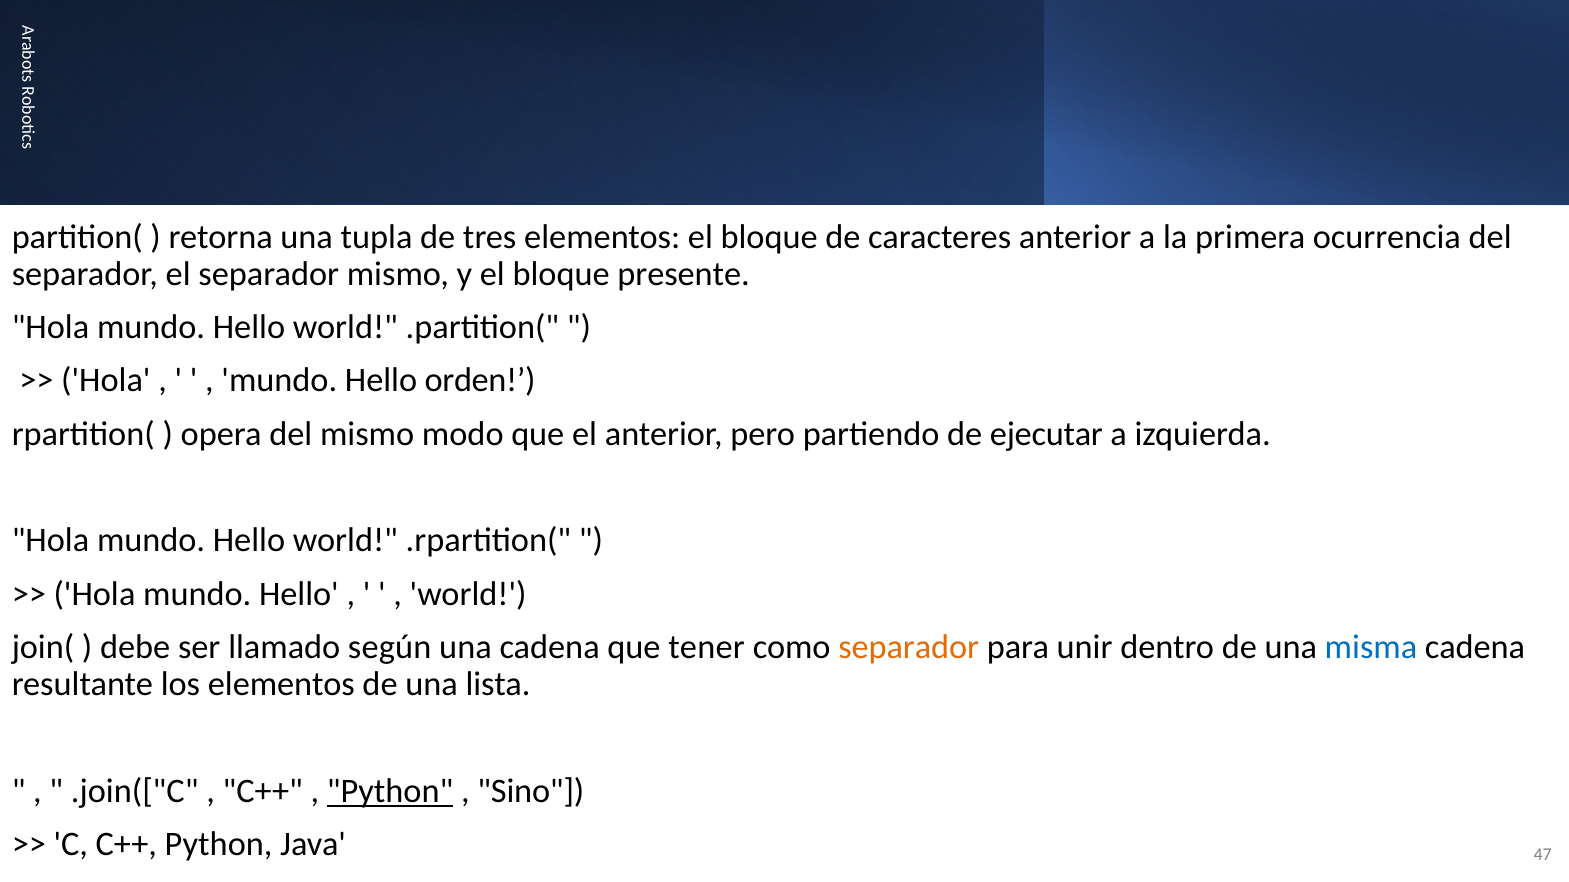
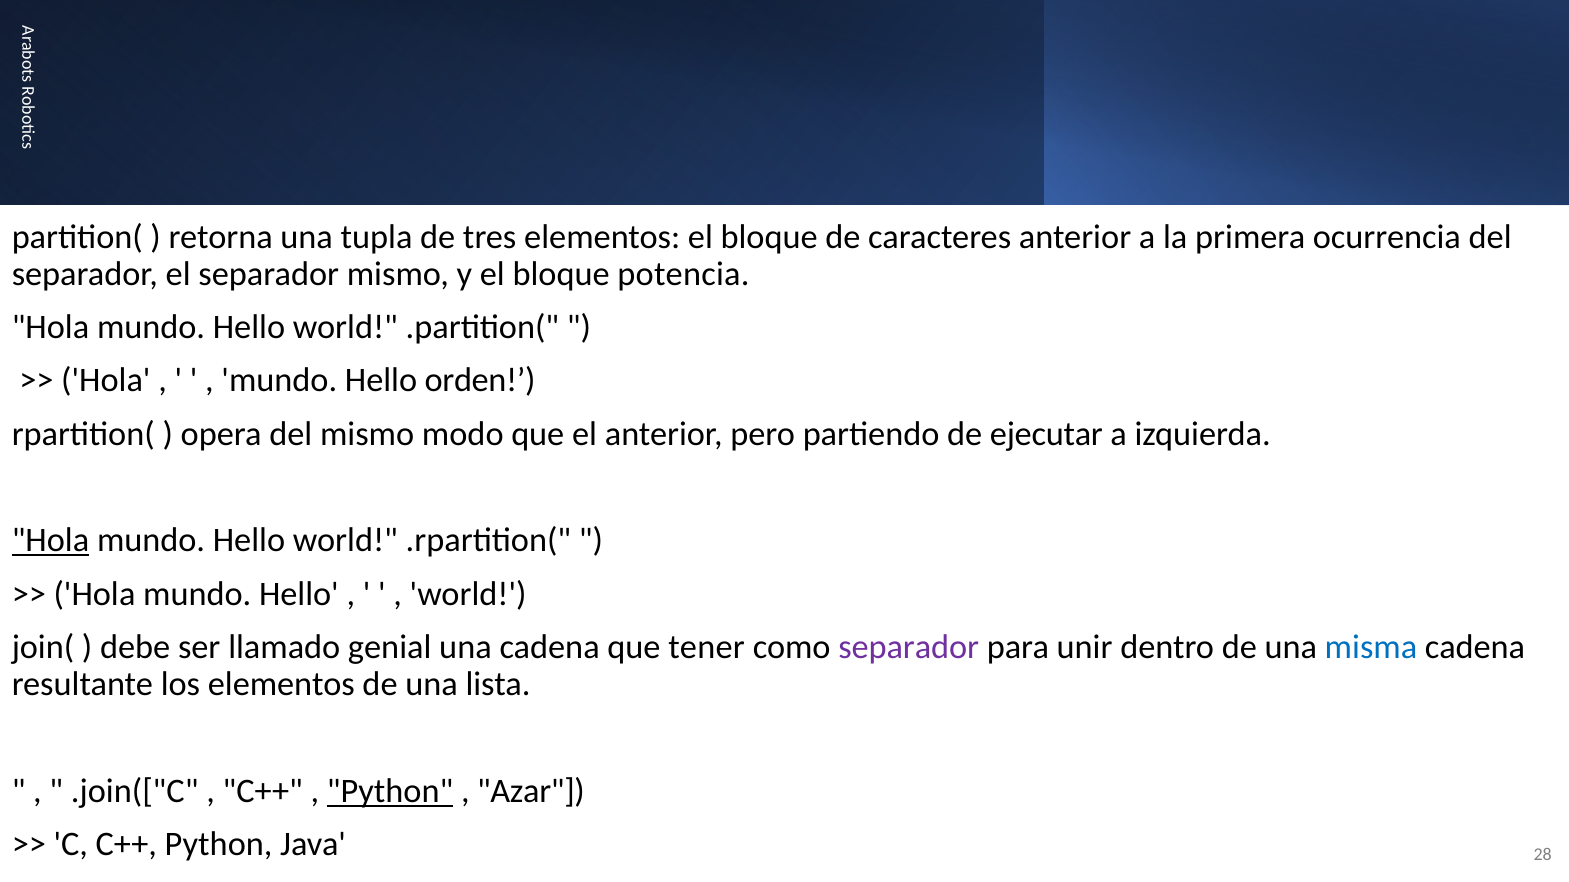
presente: presente -> potencia (683, 274)
Hola underline: none -> present (50, 541)
según: según -> genial (390, 648)
separador colour: orange -> purple (909, 648)
Sino: Sino -> Azar (531, 792)
47: 47 -> 28 (1543, 855)
